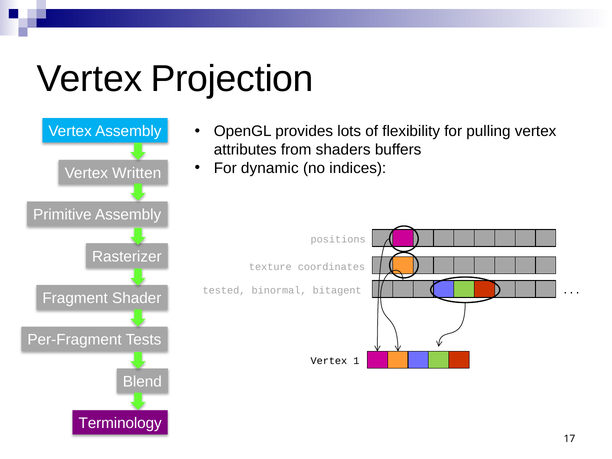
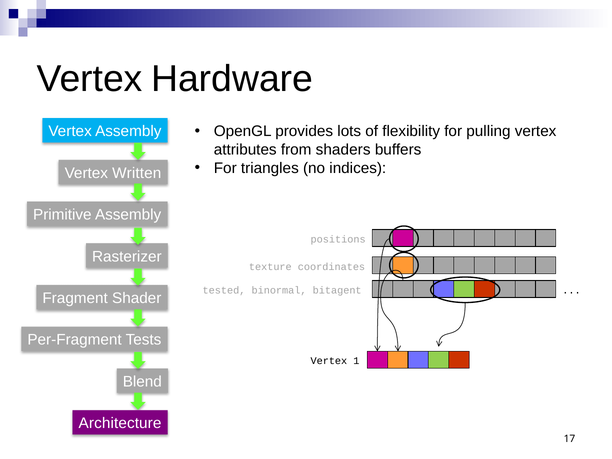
Projection: Projection -> Hardware (232, 79)
dynamic: dynamic -> triangles (270, 168)
Terminology: Terminology -> Architecture (120, 423)
